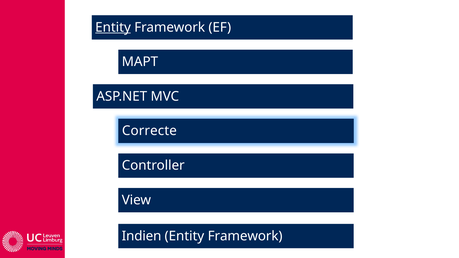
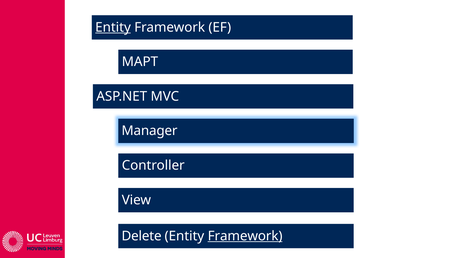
Correcte: Correcte -> Manager (150, 131)
Indien: Indien -> Delete (142, 236)
Framework underline: none -> present (245, 236)
